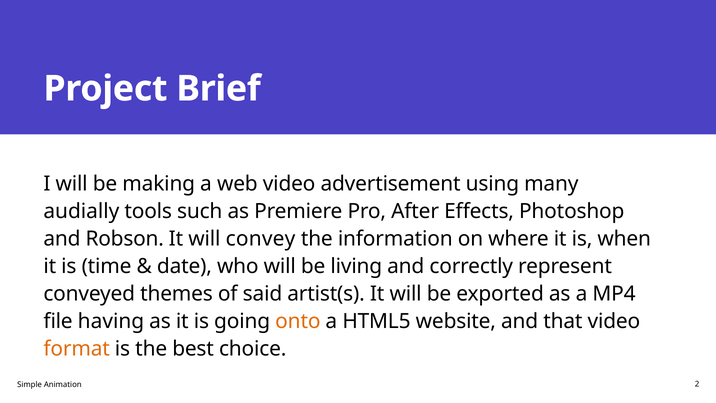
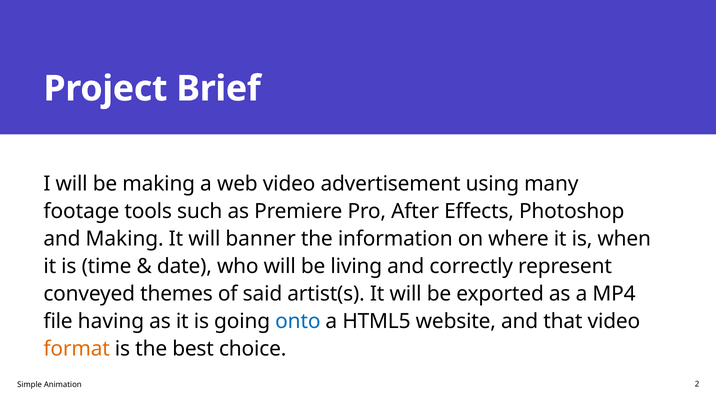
audially: audially -> footage (81, 211)
and Robson: Robson -> Making (125, 239)
convey: convey -> banner (261, 239)
onto colour: orange -> blue (298, 321)
